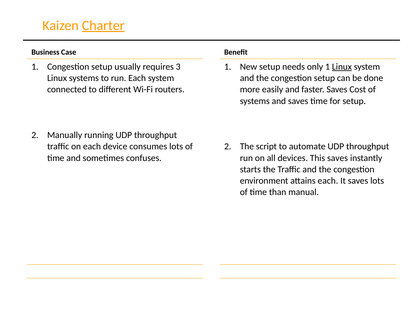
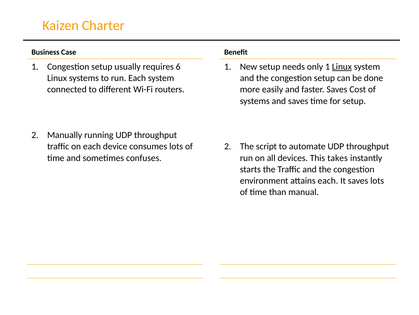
Charter underline: present -> none (103, 25)
3: 3 -> 6 (178, 67)
This saves: saves -> takes (338, 158)
